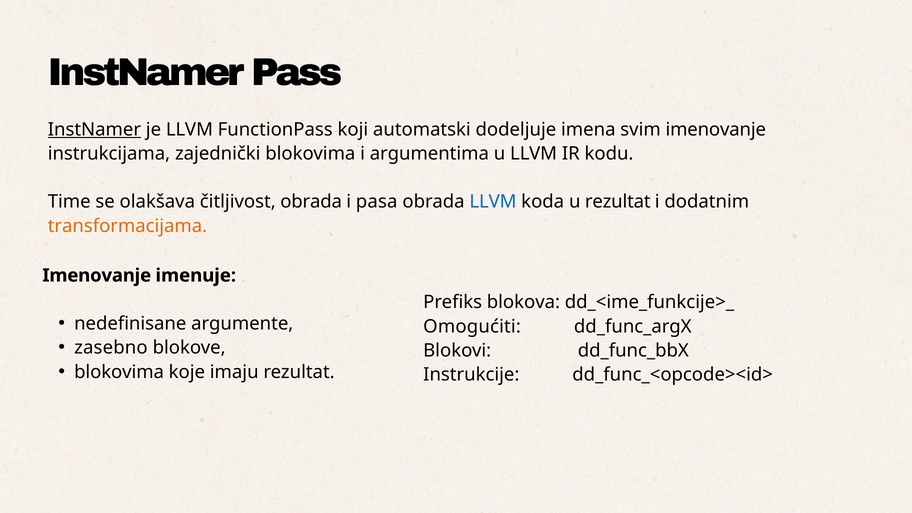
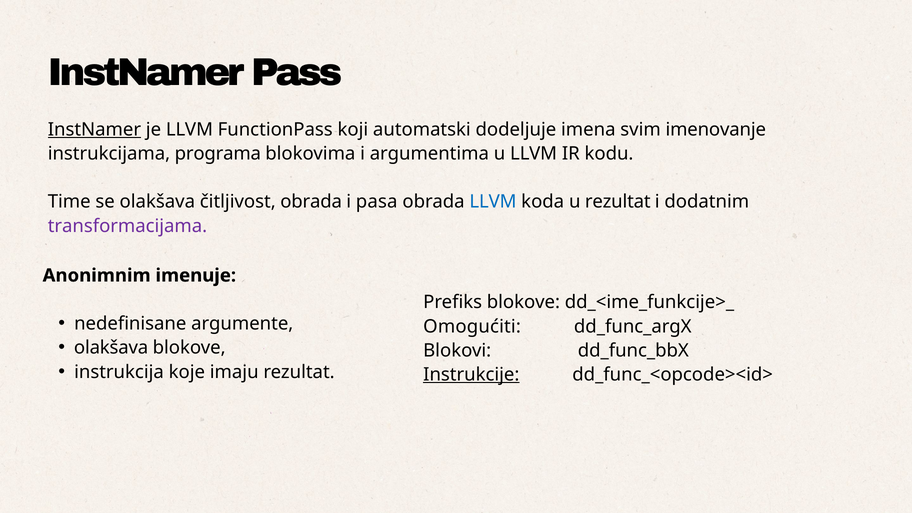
zajednički: zajednički -> programa (218, 154)
transformacijama colour: orange -> purple (127, 226)
Imenovanje: Imenovanje -> Anonimnim (97, 275)
Prefiks blokova: blokova -> blokove (523, 302)
zasebno: zasebno -> olakšava (111, 348)
blokovima: blokovima -> instrukcija (119, 372)
Instrukcije underline: none -> present (471, 375)
